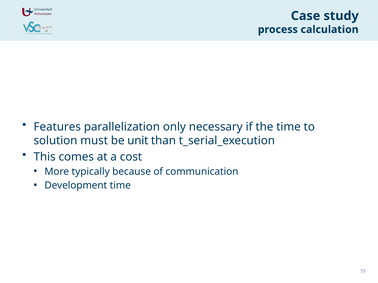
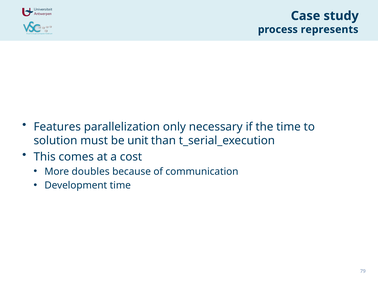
calculation: calculation -> represents (330, 30)
typically: typically -> doubles (91, 172)
